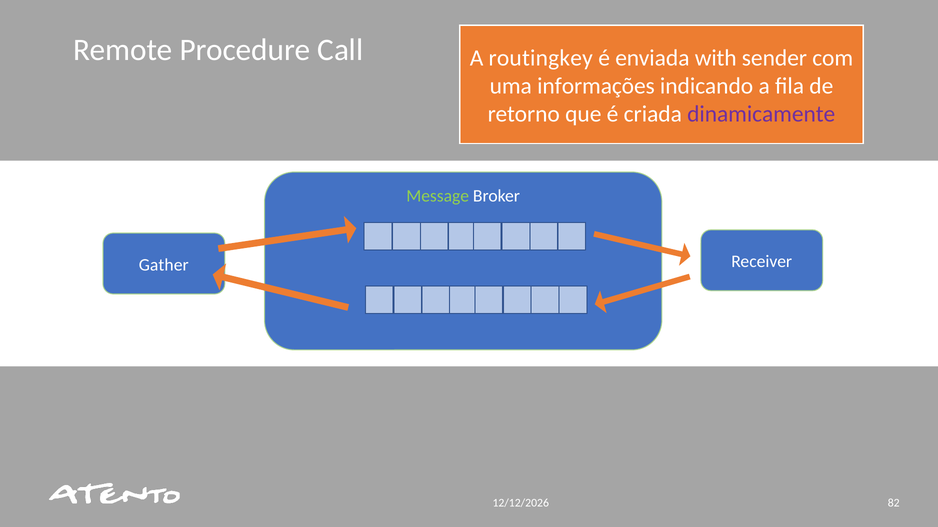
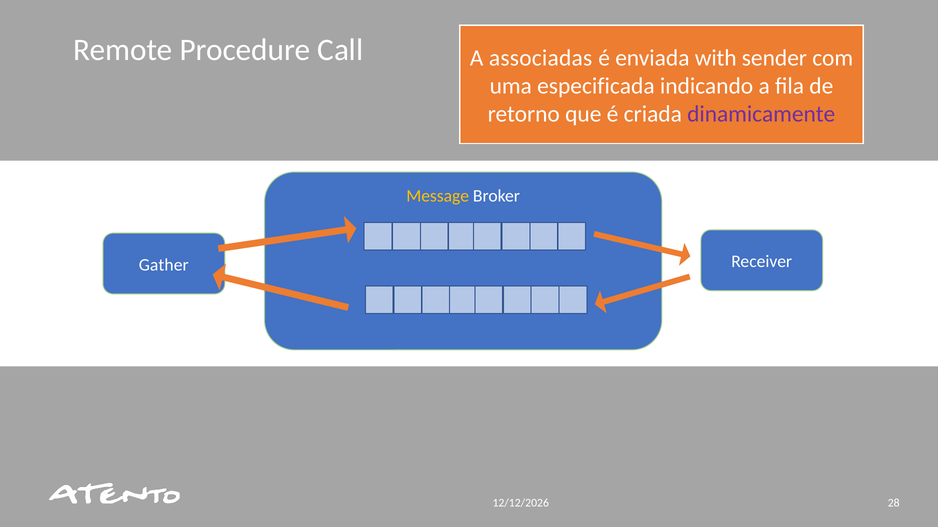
routingkey: routingkey -> associadas (541, 58)
informações: informações -> especificada (596, 86)
Message colour: light green -> yellow (438, 196)
82: 82 -> 28 (894, 503)
